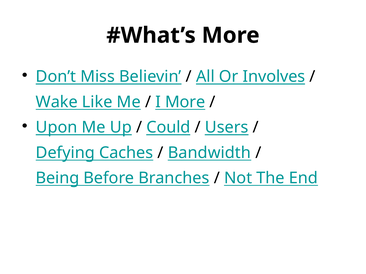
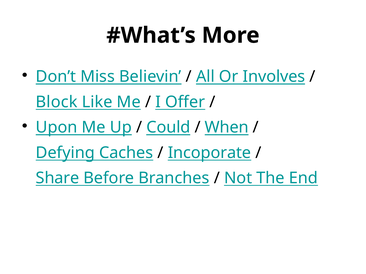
Wake: Wake -> Block (57, 102)
I More: More -> Offer (185, 102)
Users: Users -> When (227, 128)
Bandwidth: Bandwidth -> Incoporate (209, 153)
Being: Being -> Share (57, 178)
